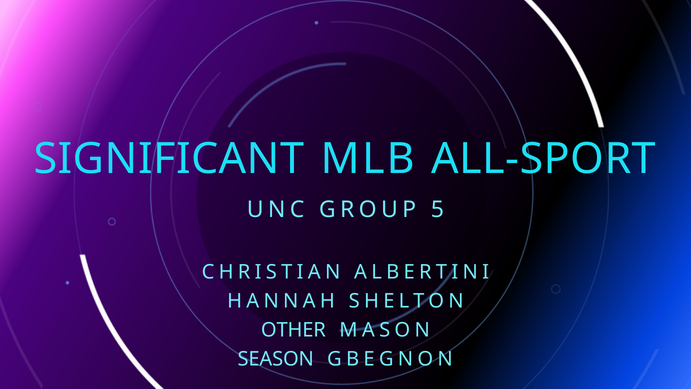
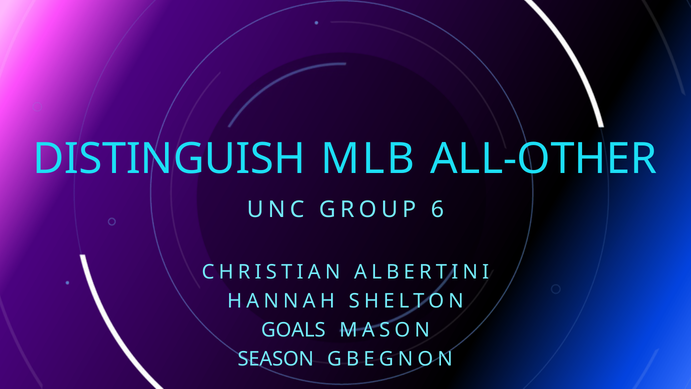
SIGNIFICANT: SIGNIFICANT -> DISTINGUISH (169, 159)
ALL-SPORT: ALL-SPORT -> ALL-OTHER (544, 159)
5: 5 -> 6 (437, 209)
OTHER: OTHER -> GOALS (293, 330)
